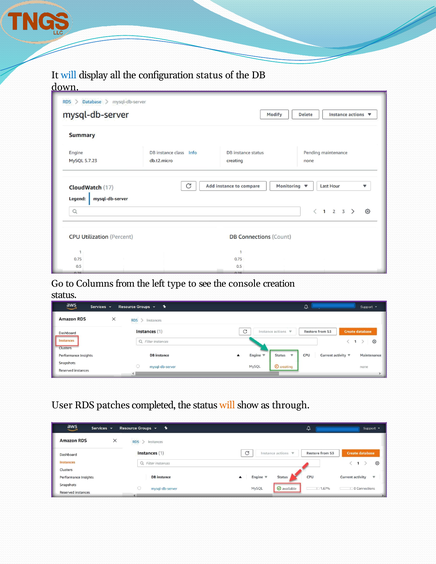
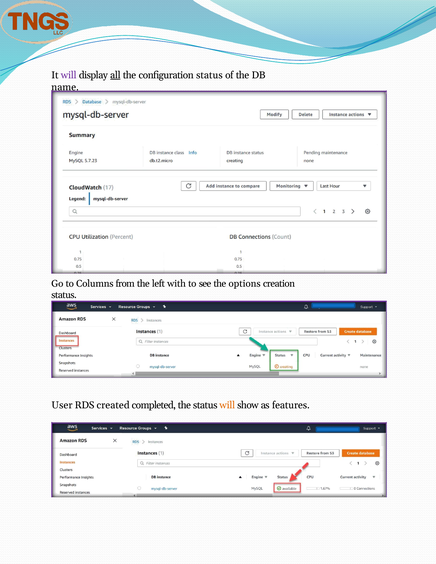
will colour: blue -> purple (69, 75)
all underline: none -> present (115, 75)
down: down -> name (65, 87)
type: type -> with (177, 284)
console: console -> options (245, 284)
patches: patches -> created (113, 405)
through: through -> features (291, 405)
